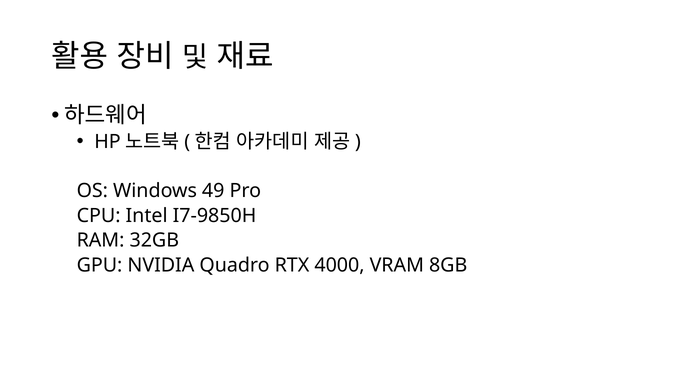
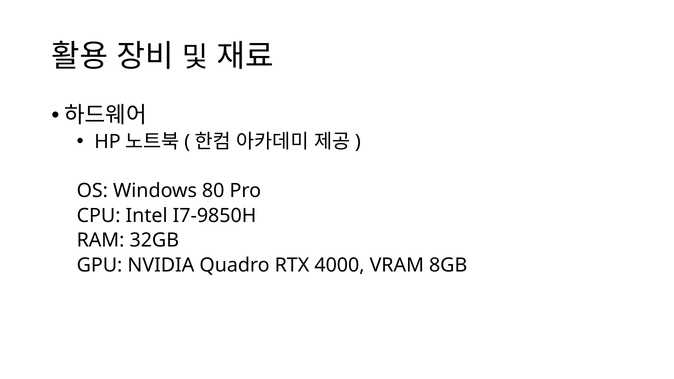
49: 49 -> 80 (213, 191)
